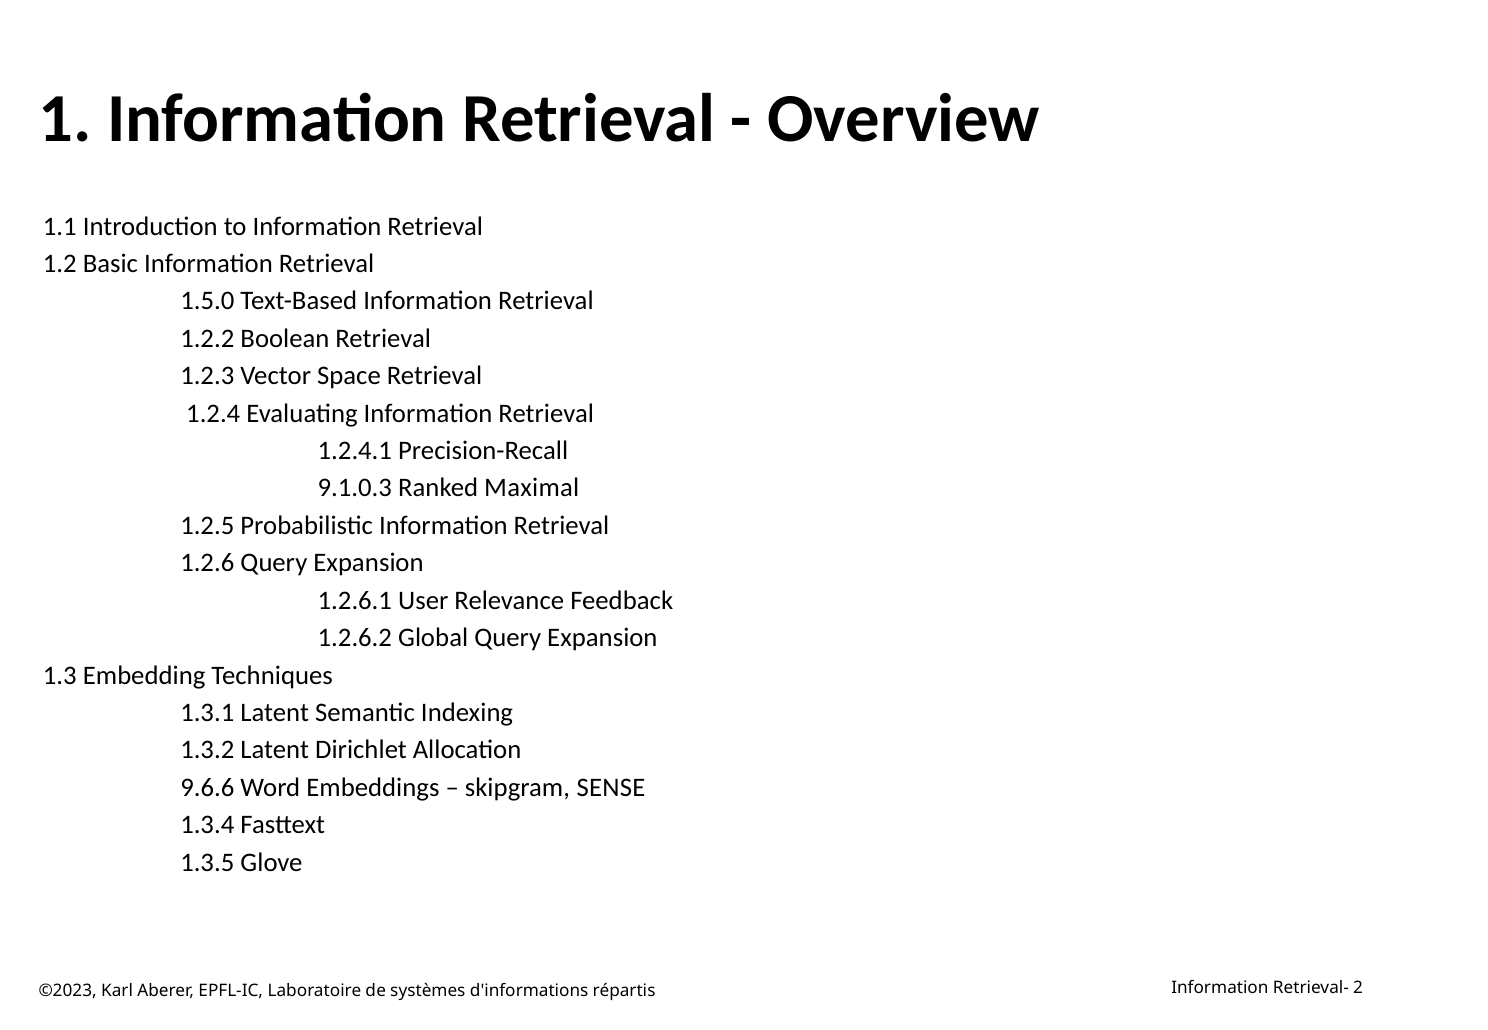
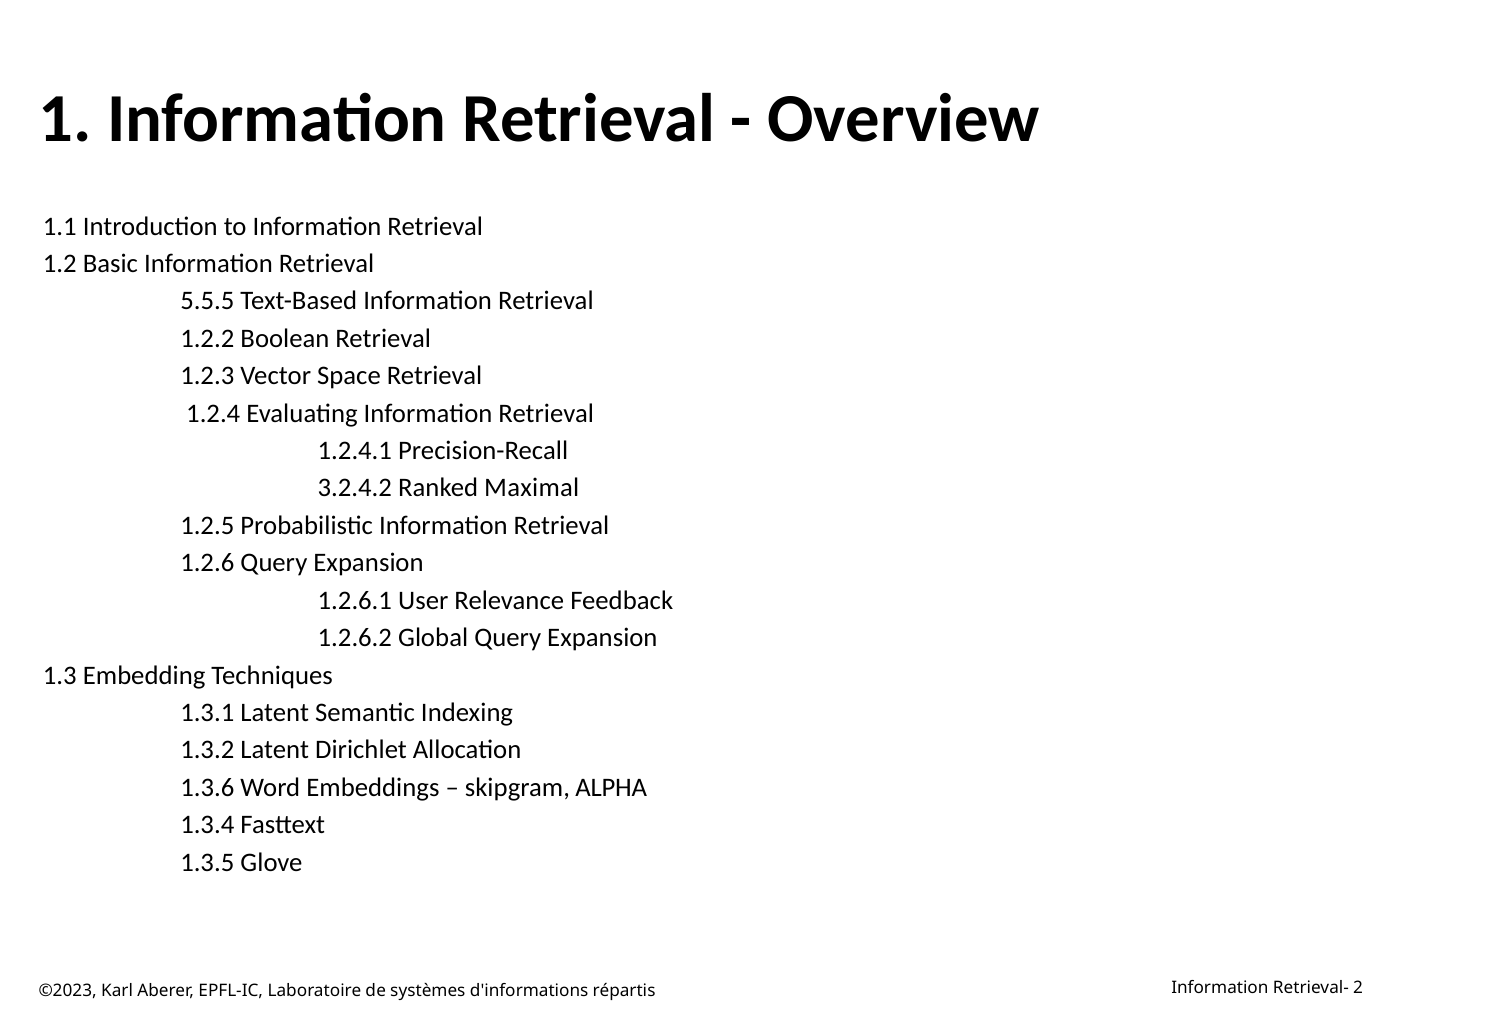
1.5.0: 1.5.0 -> 5.5.5 (207, 301)
9.1.0.3: 9.1.0.3 -> 3.2.4.2 (355, 488)
9.6.6: 9.6.6 -> 1.3.6 (207, 788)
SENSE: SENSE -> ALPHA (611, 788)
